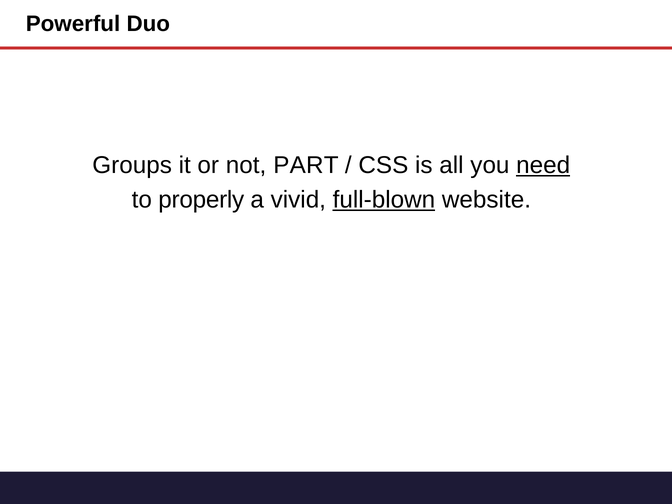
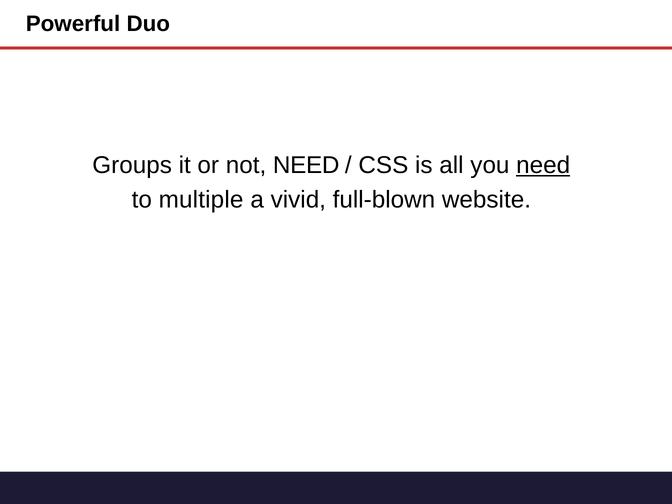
not PART: PART -> NEED (306, 165)
properly: properly -> multiple (201, 200)
full-blown underline: present -> none (384, 200)
